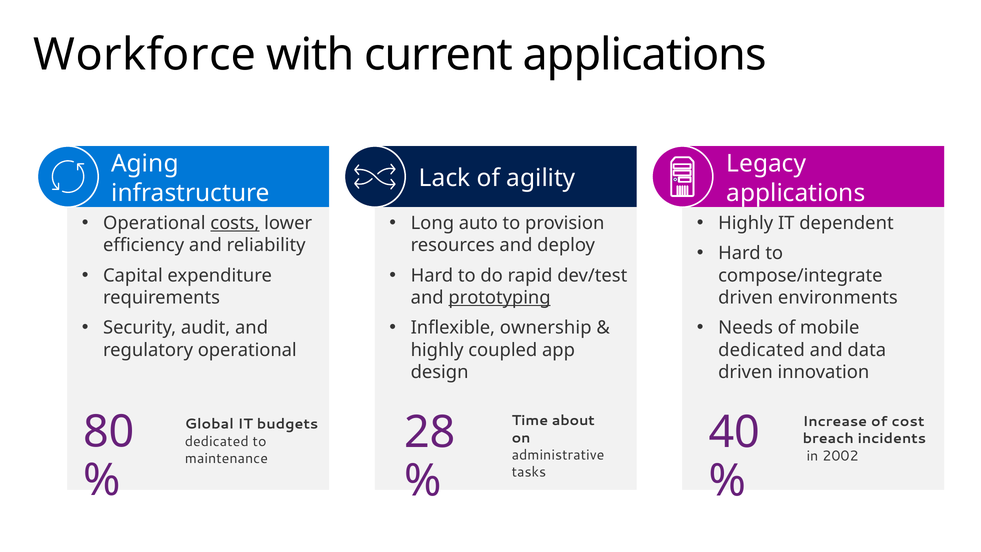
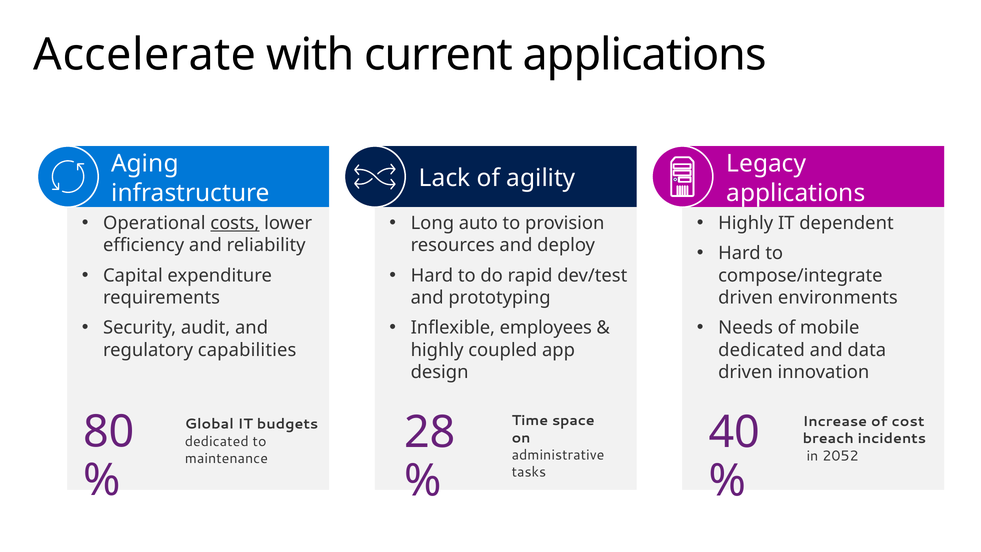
Workforce: Workforce -> Accelerate (145, 55)
prototyping underline: present -> none (500, 297)
ownership: ownership -> employees (546, 328)
regulatory operational: operational -> capabilities (247, 350)
about: about -> space (573, 420)
2002: 2002 -> 2052 (840, 456)
